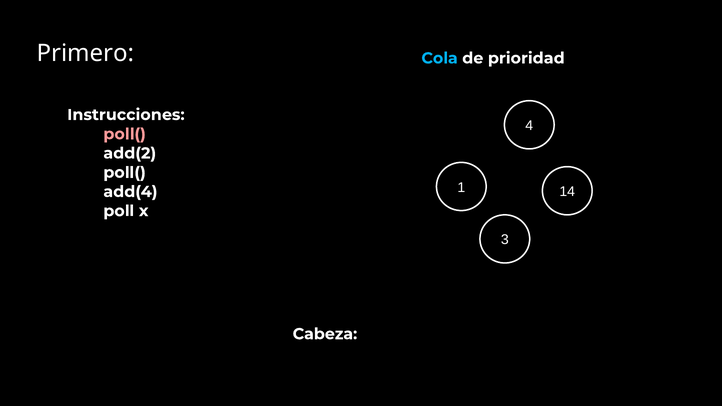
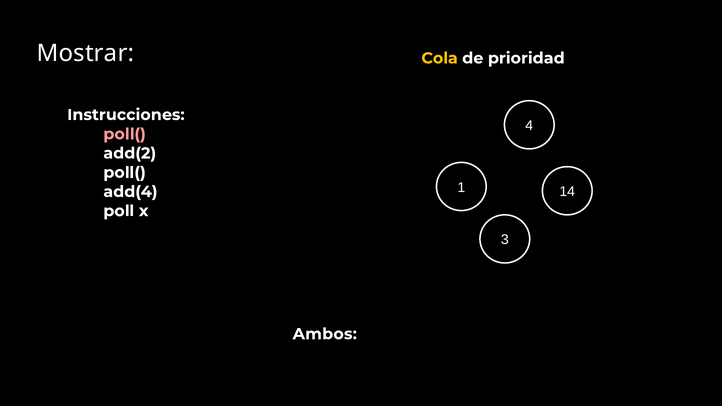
Primero: Primero -> Mostrar (85, 53)
Cola colour: light blue -> yellow (440, 58)
Cabeza: Cabeza -> Ambos (325, 334)
